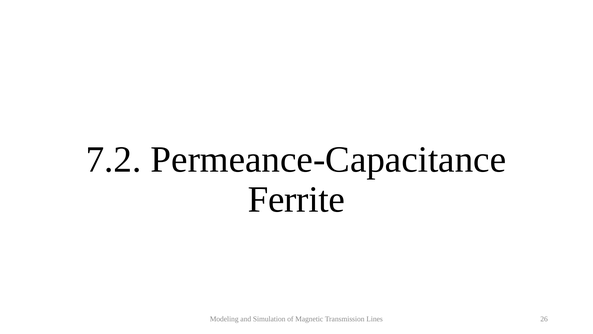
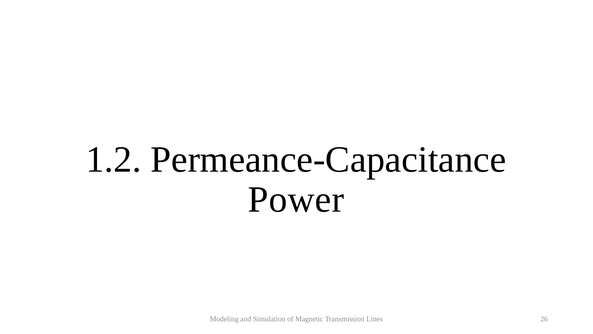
7.2: 7.2 -> 1.2 (114, 159)
Ferrite: Ferrite -> Power (296, 199)
